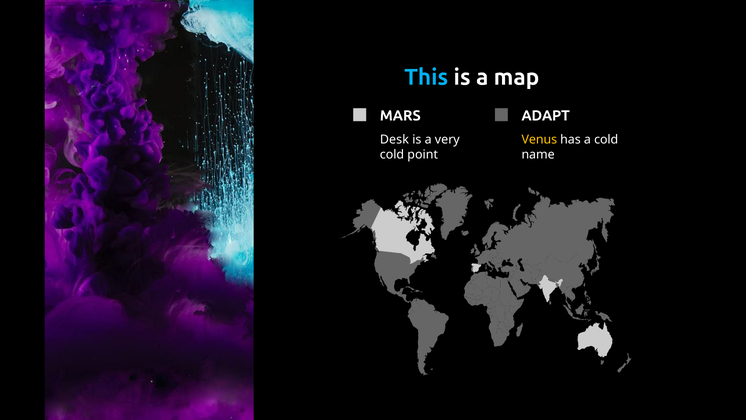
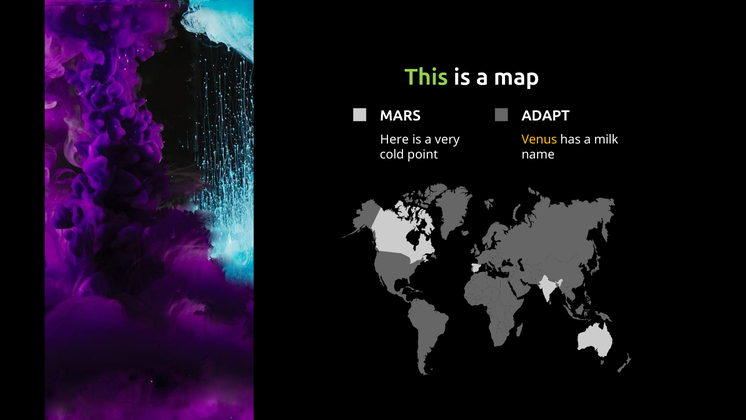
This colour: light blue -> light green (426, 77)
Desk: Desk -> Here (394, 140)
a cold: cold -> milk (606, 140)
